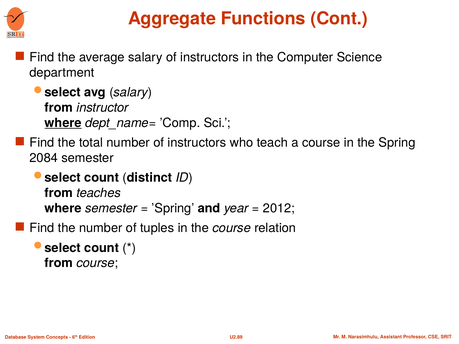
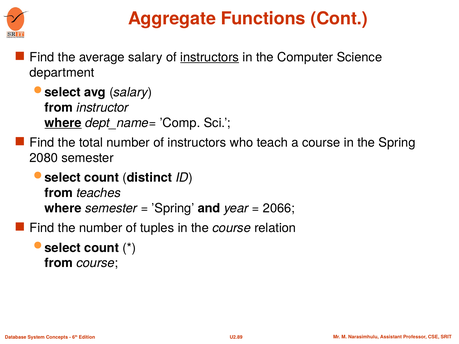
instructors underline: none -> present (210, 57)
2084: 2084 -> 2080 (44, 158)
2012: 2012 -> 2066 (279, 208)
